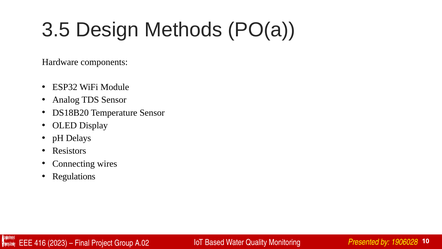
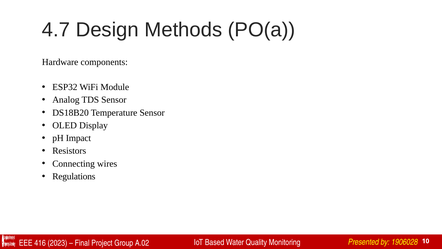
3.5: 3.5 -> 4.7 (56, 30)
Delays: Delays -> Impact (78, 138)
